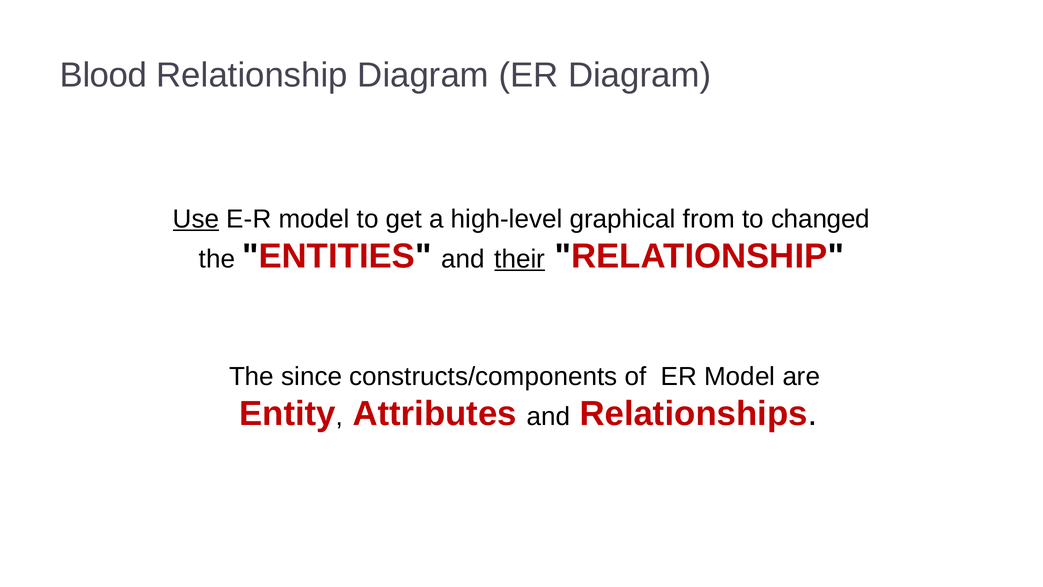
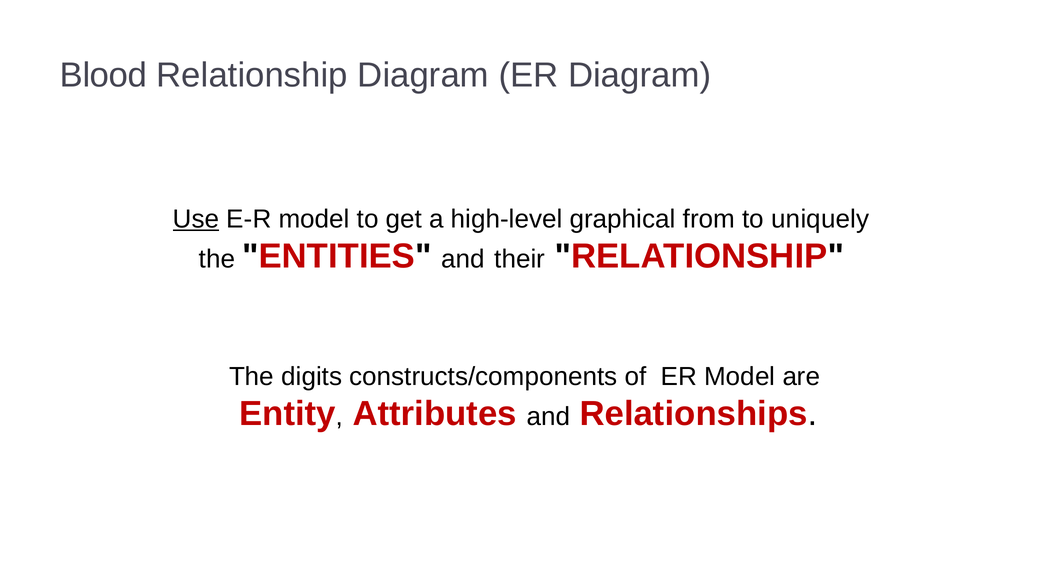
changed: changed -> uniquely (820, 219)
their underline: present -> none (520, 259)
since: since -> digits (312, 377)
